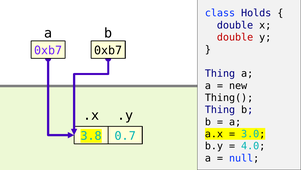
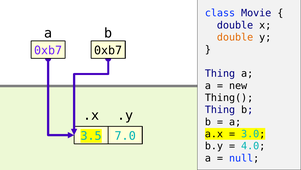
Holds: Holds -> Movie (256, 13)
double colour: red -> orange (235, 37)
3.8: 3.8 -> 3.5 (91, 135)
0.7: 0.7 -> 7.0 (125, 135)
